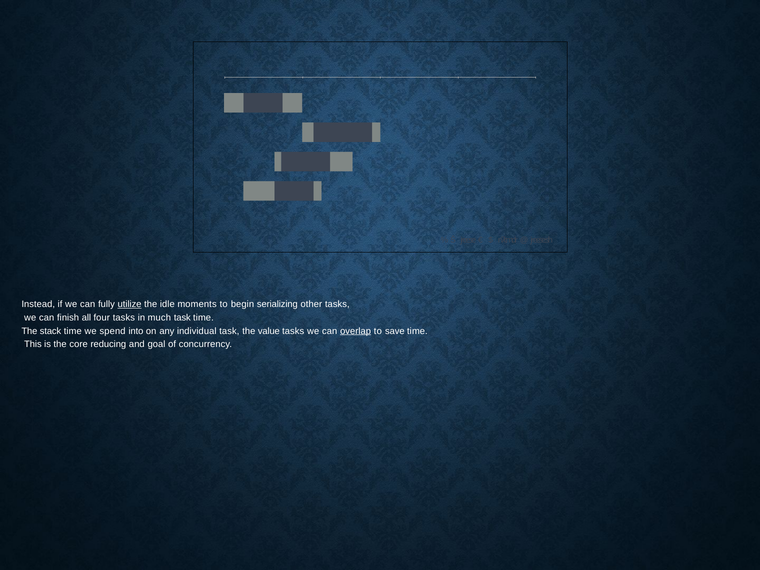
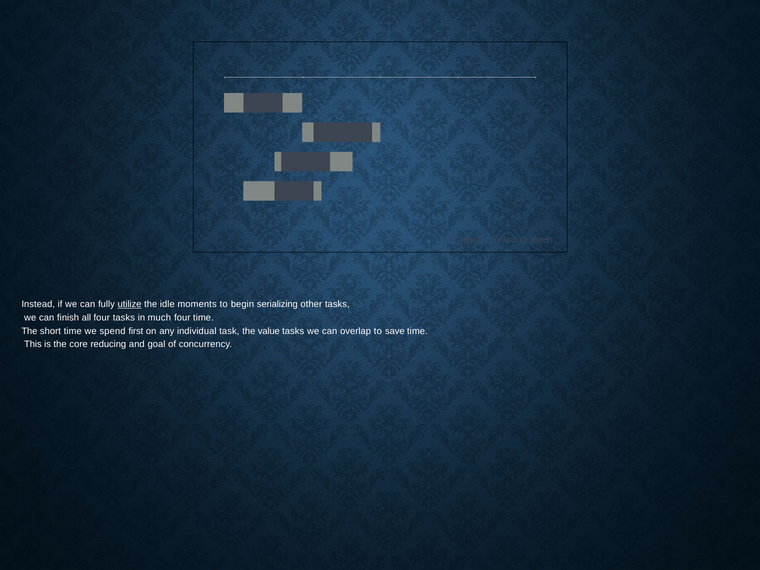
much task: task -> four (182, 318)
stack: stack -> short (50, 331)
into: into -> first (136, 331)
overlap underline: present -> none (356, 331)
